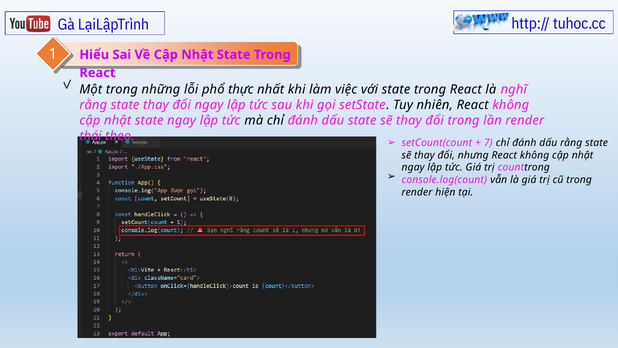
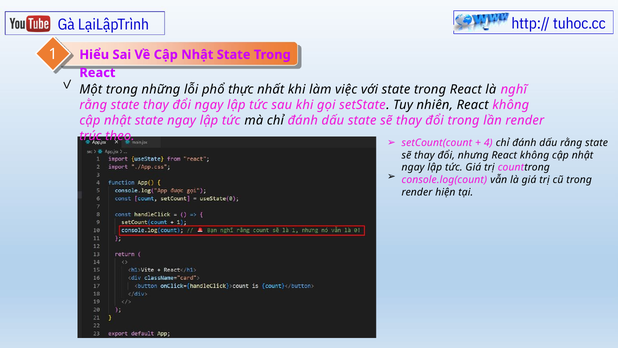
thái: thái -> trúc (91, 136)
7: 7 -> 4 (488, 143)
